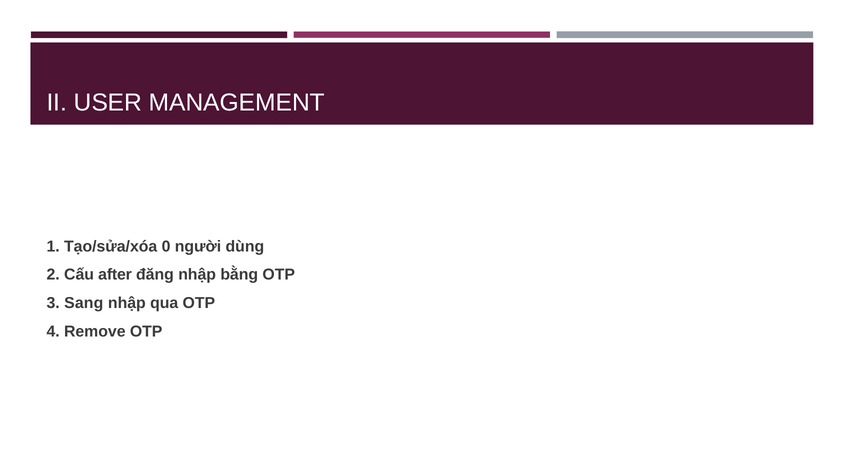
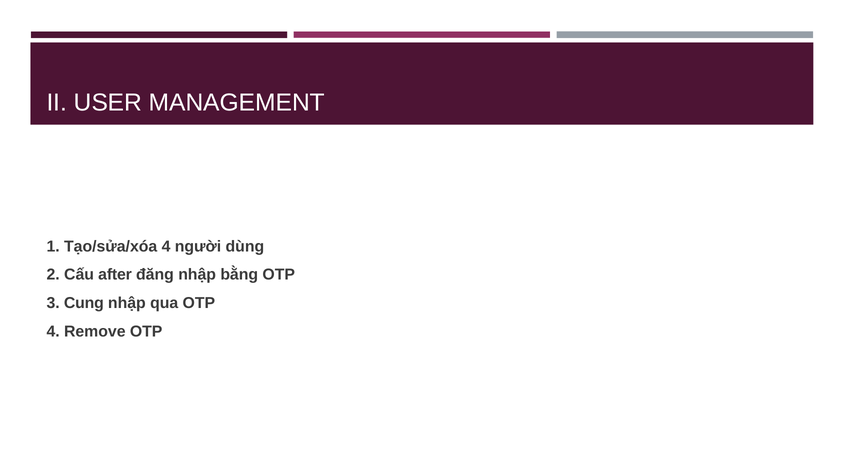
Tạo/sửa/xóa 0: 0 -> 4 (166, 247)
Sang: Sang -> Cung (84, 304)
